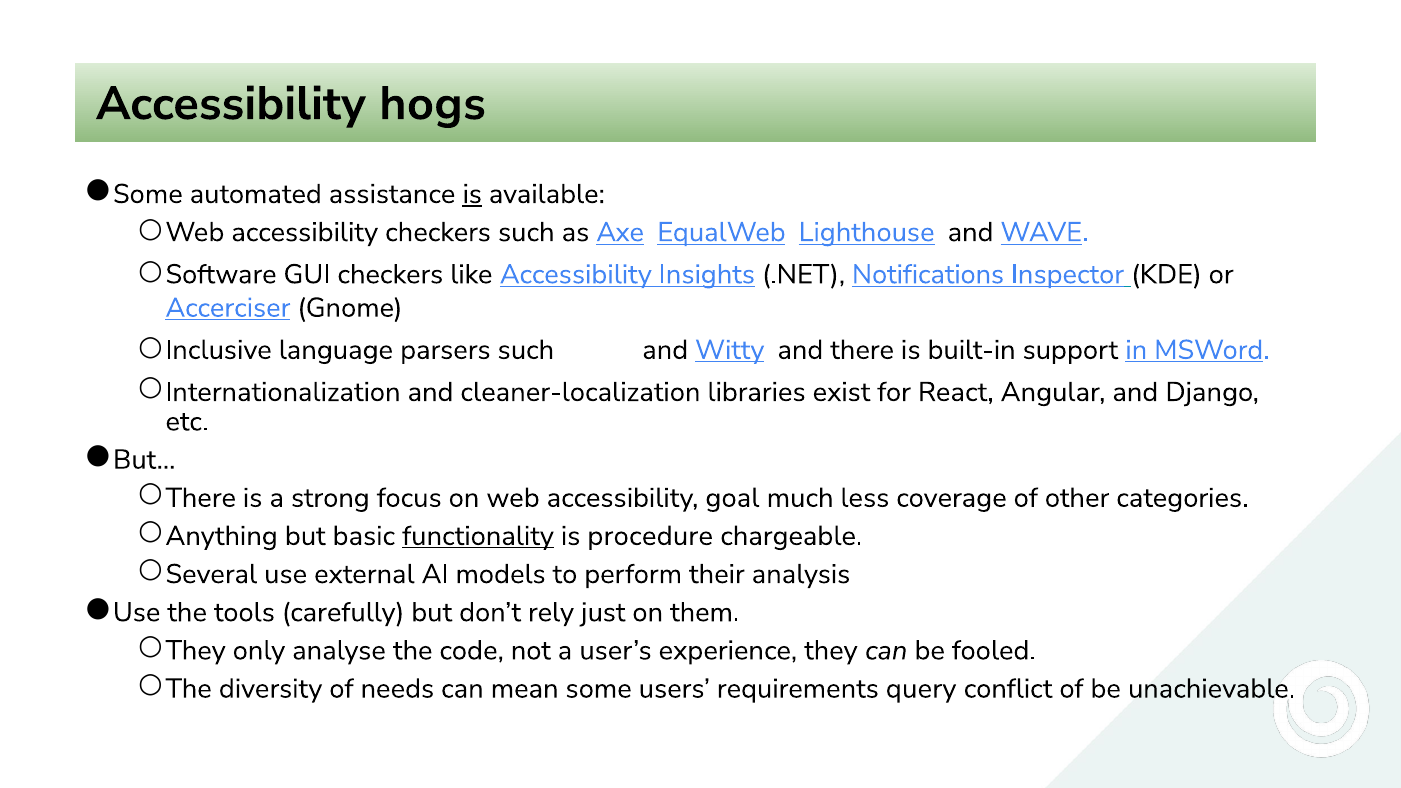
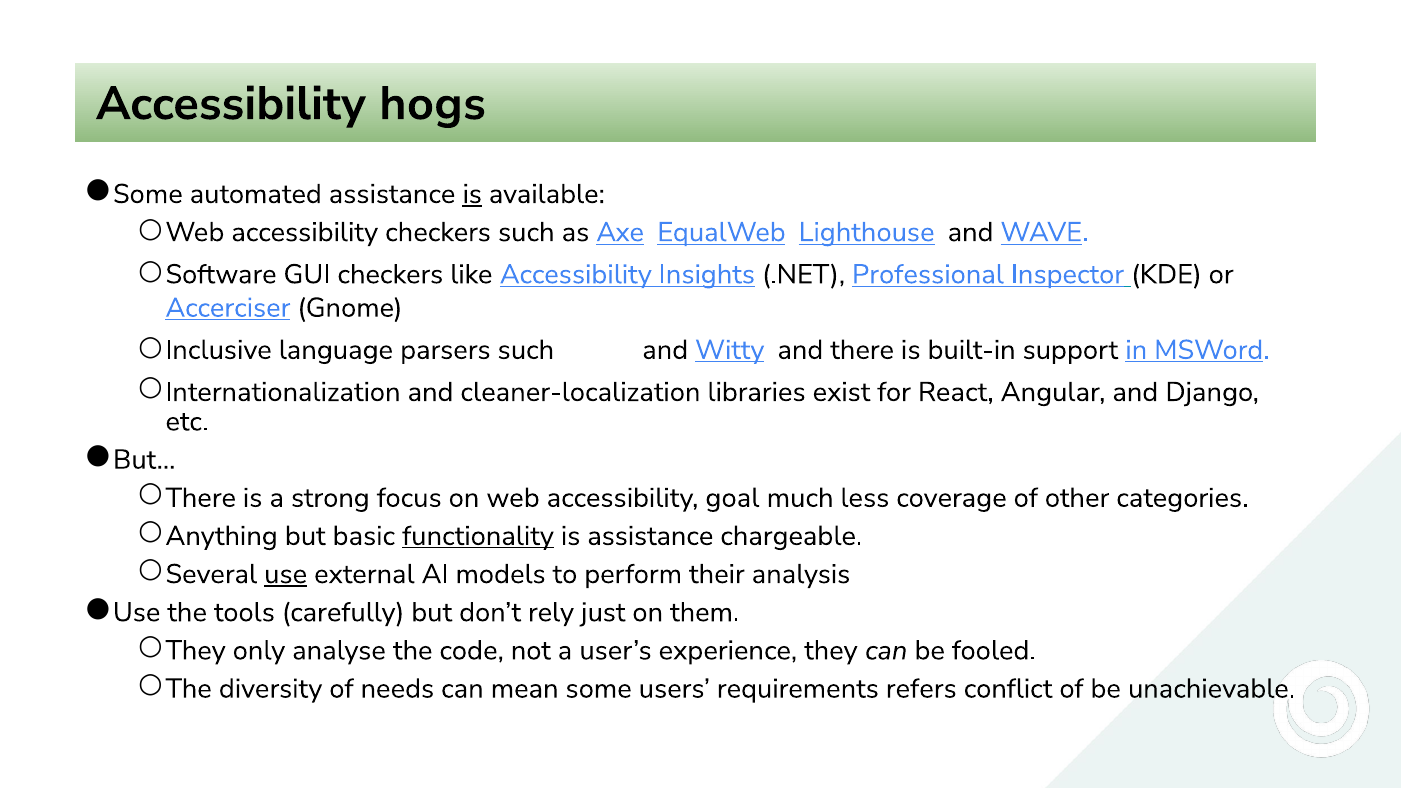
Notifications: Notifications -> Professional (928, 274)
is procedure: procedure -> assistance (650, 536)
use underline: none -> present (286, 574)
query: query -> refers (921, 689)
